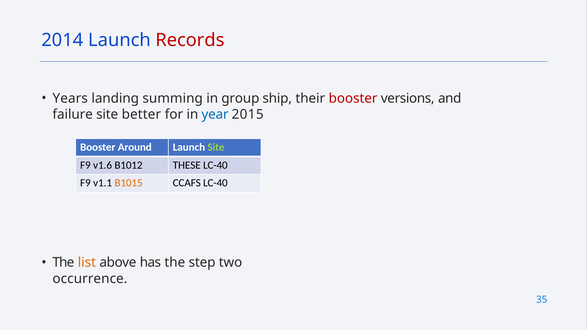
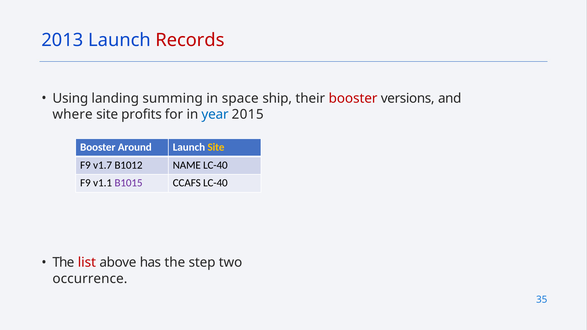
2014: 2014 -> 2013 (62, 40)
Years: Years -> Using (70, 98)
group: group -> space (240, 98)
failure: failure -> where (73, 114)
better: better -> profits (142, 114)
Site colour: light green -> yellow (216, 147)
v1.6: v1.6 -> v1.7 (103, 165)
THESE: THESE -> NAME (187, 165)
B1015 colour: orange -> purple (129, 183)
list colour: orange -> red (87, 263)
